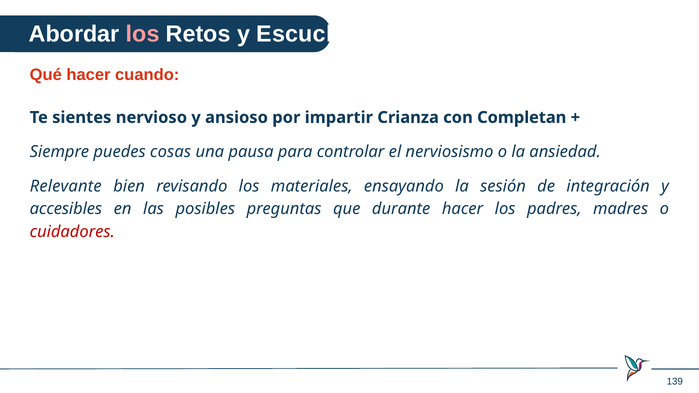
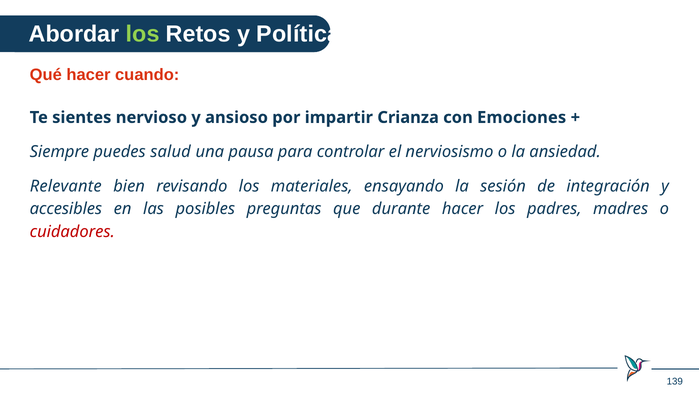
los colour: pink -> light green (143, 34)
Escucha: Escucha -> Políticas (305, 34)
Completan: Completan -> Emociones (522, 118)
cosas: cosas -> salud (171, 152)
